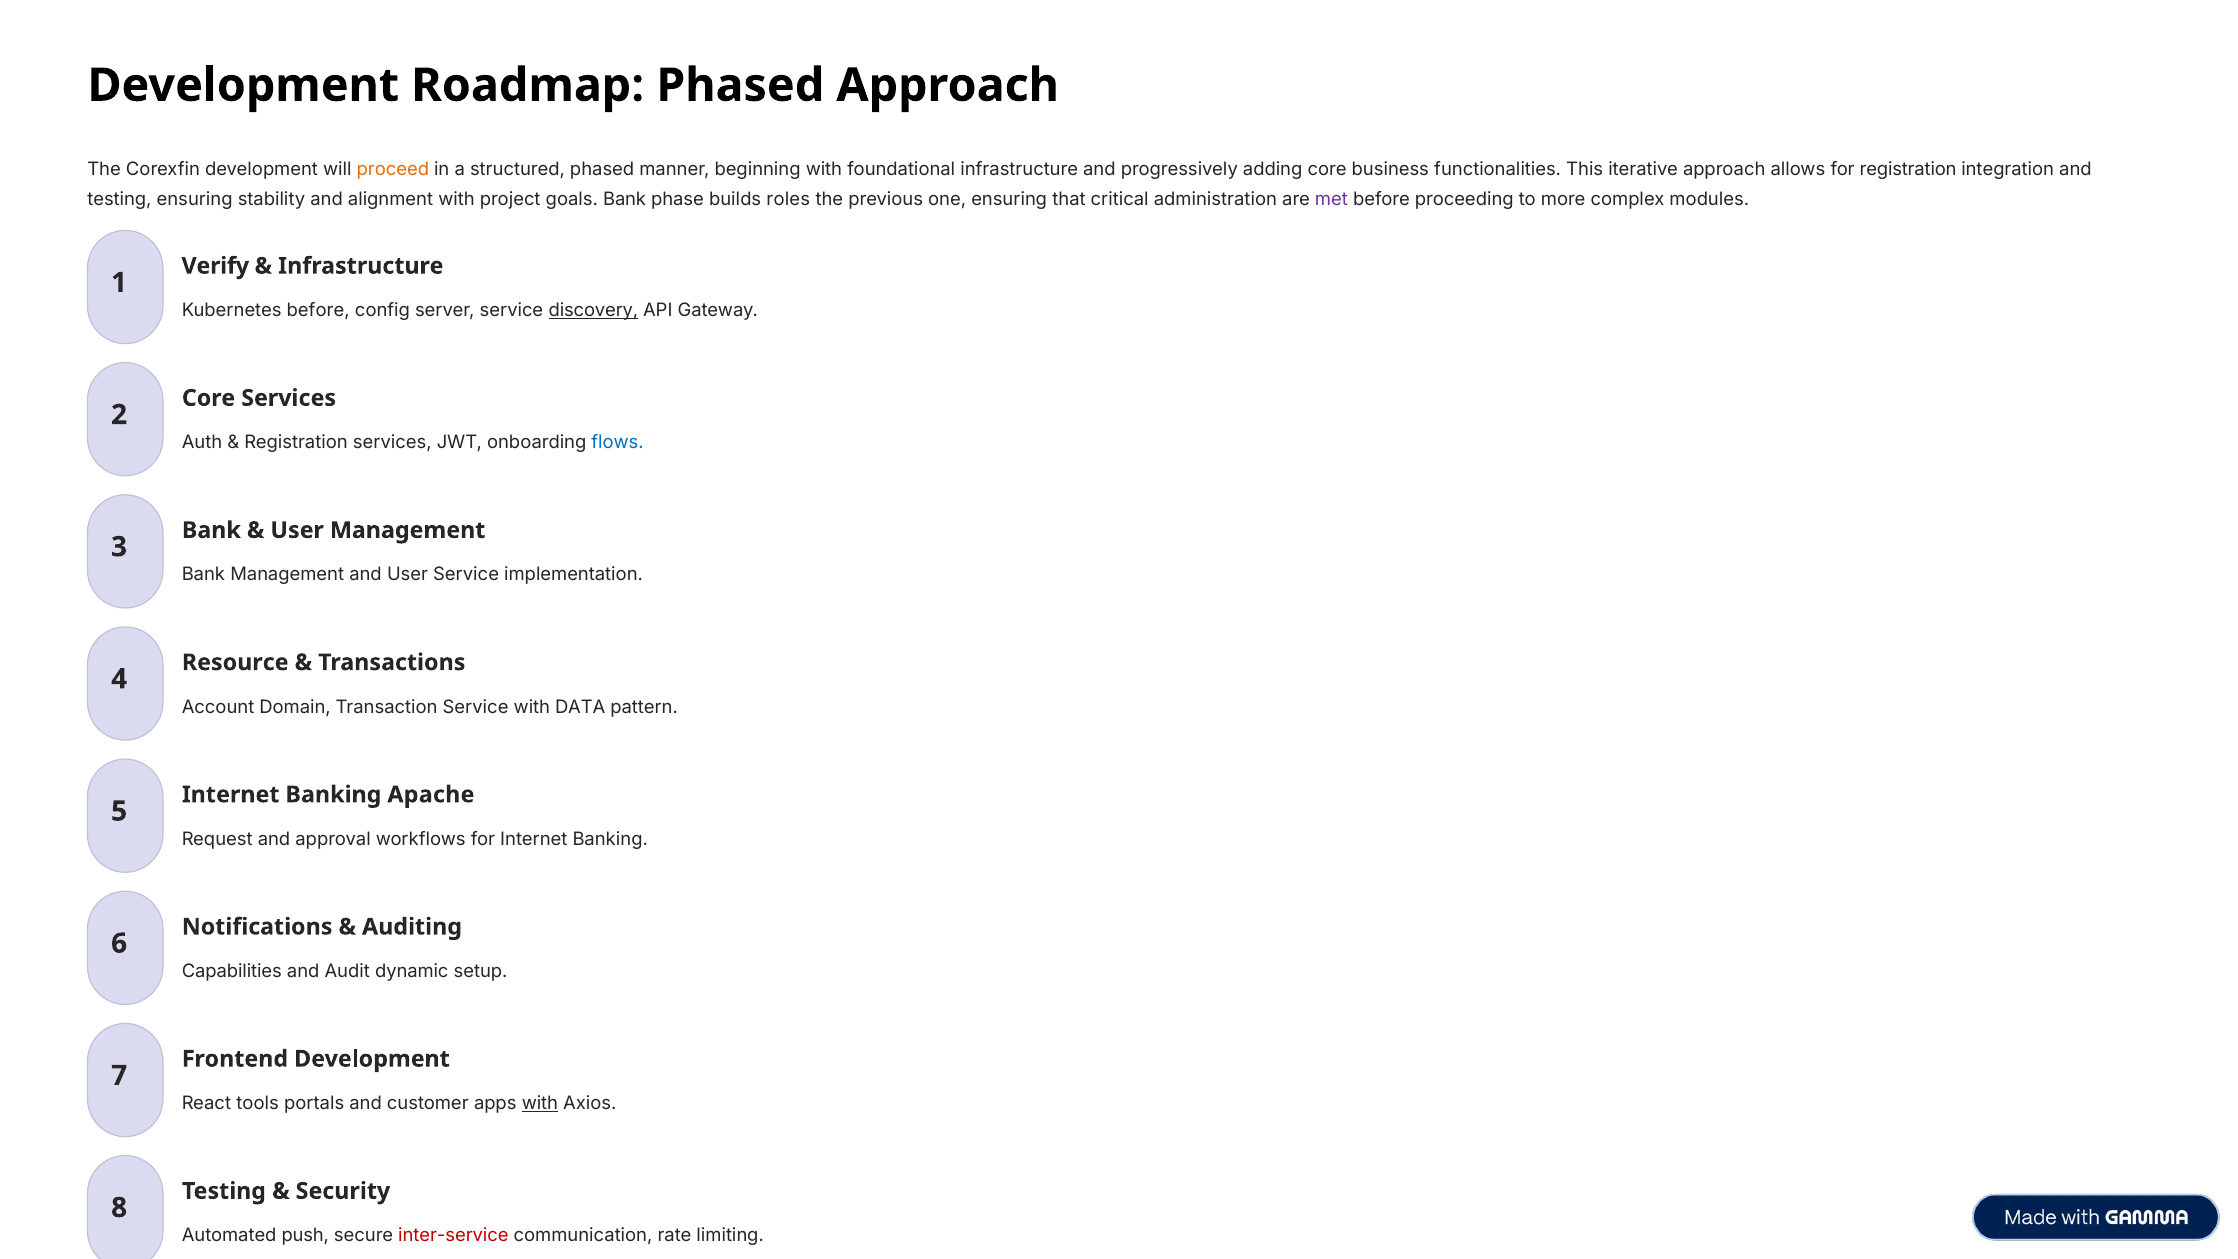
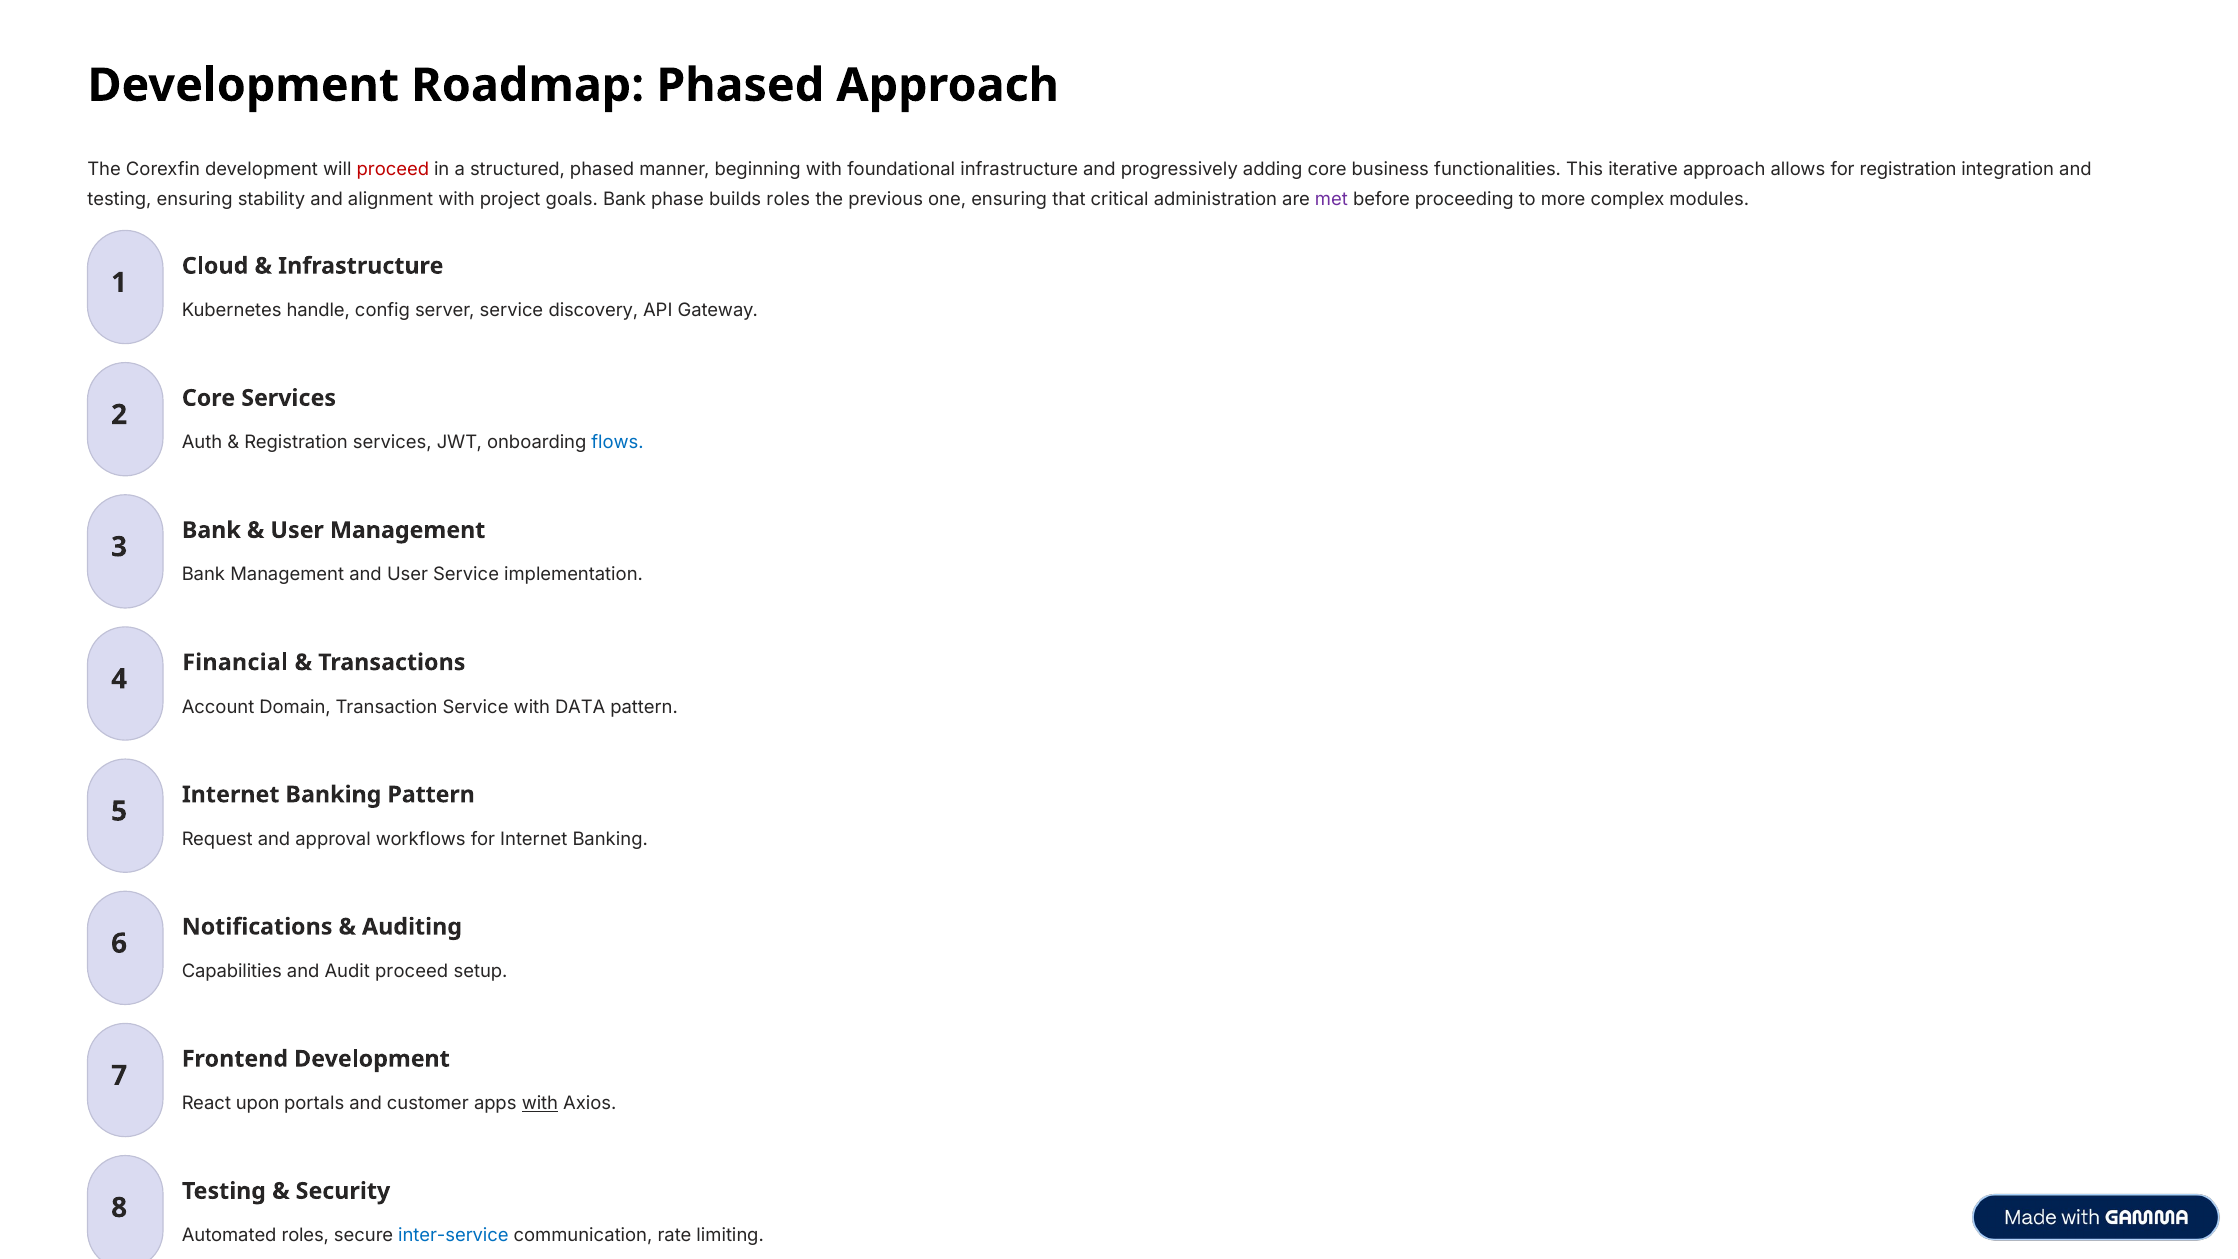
proceed colour: orange -> red (393, 169)
Verify: Verify -> Cloud (215, 266)
Kubernetes before: before -> handle (318, 310)
discovery underline: present -> none (593, 310)
Resource: Resource -> Financial (235, 662)
Banking Apache: Apache -> Pattern (431, 795)
Audit dynamic: dynamic -> proceed (412, 971)
tools: tools -> upon (258, 1103)
Automated push: push -> roles (305, 1235)
inter-service colour: red -> blue (453, 1235)
